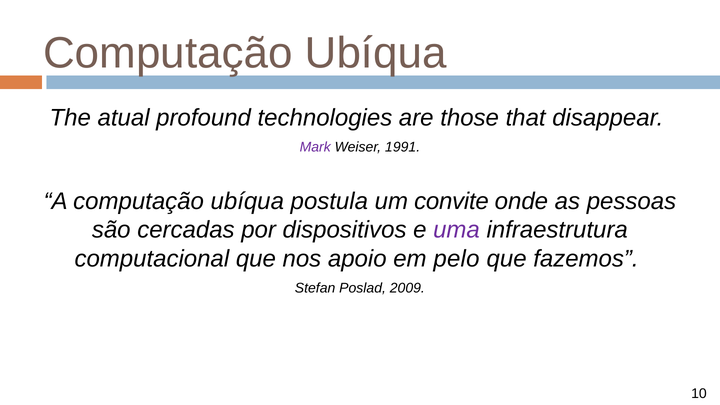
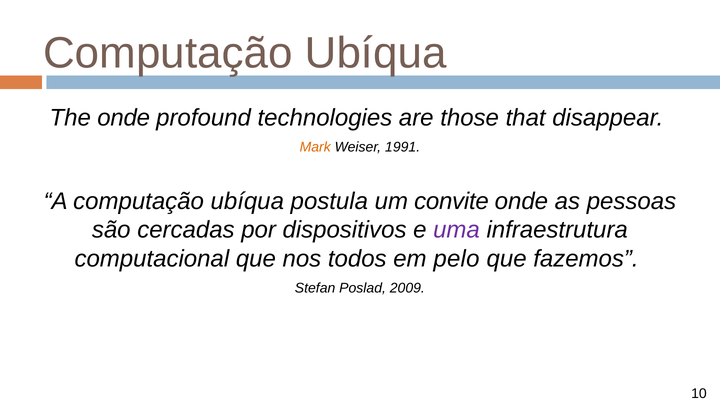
The atual: atual -> onde (124, 118)
Mark colour: purple -> orange (315, 147)
apoio: apoio -> todos (357, 259)
